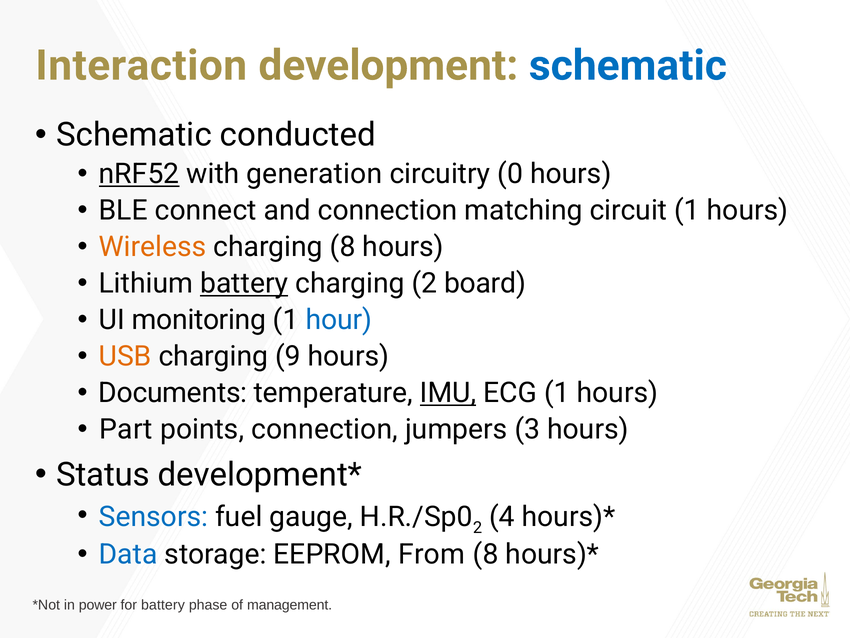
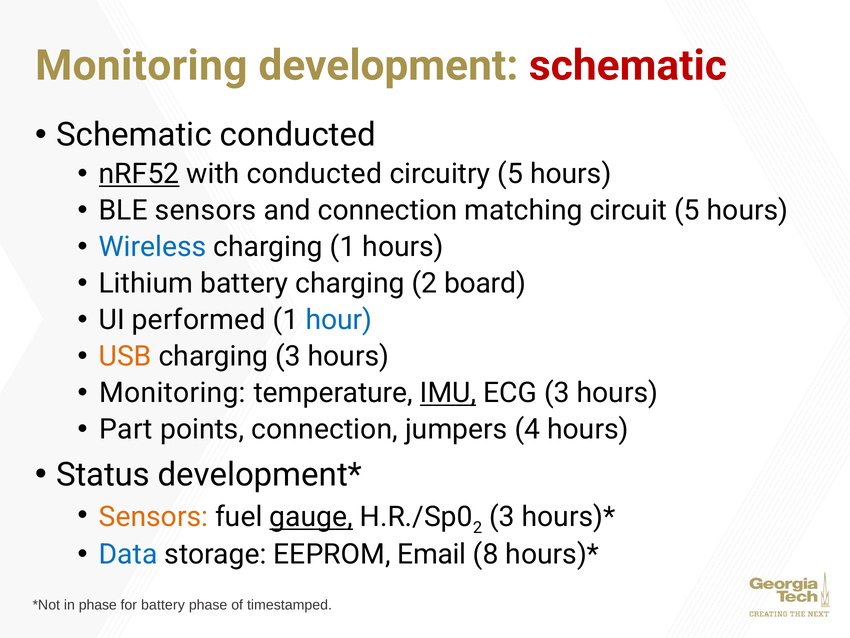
Interaction: Interaction -> Monitoring (141, 66)
schematic colour: blue -> red (628, 66)
with generation: generation -> conducted (314, 174)
circuitry 0: 0 -> 5 (510, 174)
BLE connect: connect -> sensors (206, 210)
circuit 1: 1 -> 5 (687, 210)
Wireless colour: orange -> blue (153, 247)
charging 8: 8 -> 1 (343, 247)
battery underline: present -> none (244, 283)
monitoring: monitoring -> performed (199, 320)
charging 9: 9 -> 3 (288, 356)
Documents: Documents -> Monitoring (173, 393)
ECG 1: 1 -> 3 (557, 393)
3: 3 -> 4 (527, 429)
Sensors colour: blue -> orange (153, 517)
gauge underline: none -> present (311, 517)
2 4: 4 -> 3 (502, 517)
From: From -> Email (432, 554)
in power: power -> phase (98, 605)
management: management -> timestamped (289, 605)
